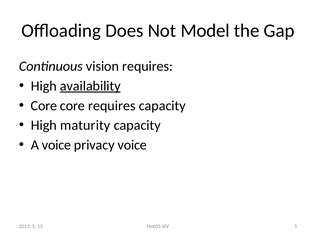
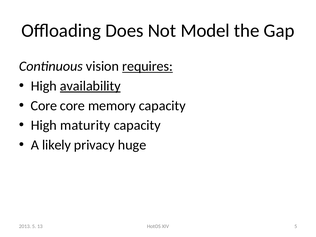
requires underline: none -> present (148, 66)
core requires: requires -> memory (112, 106)
A voice: voice -> likely (57, 145)
privacy voice: voice -> huge (132, 145)
